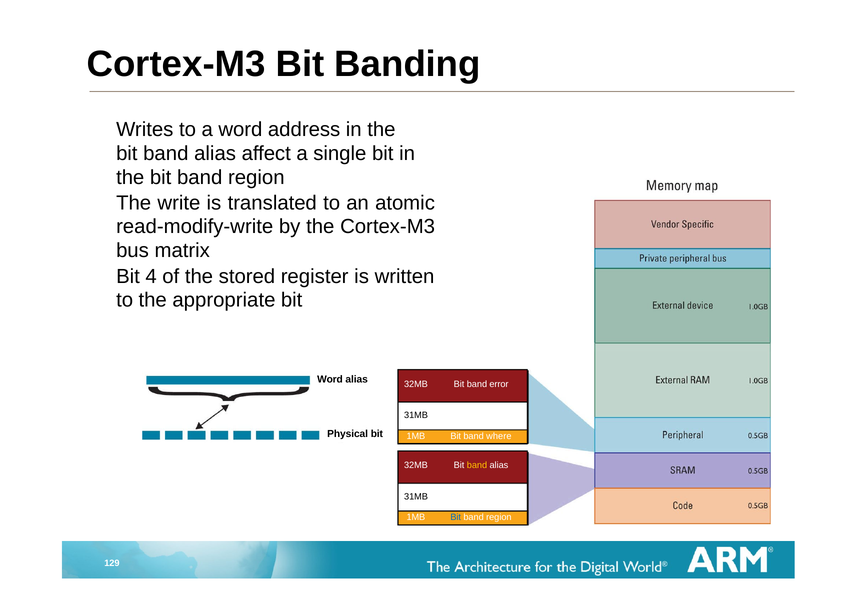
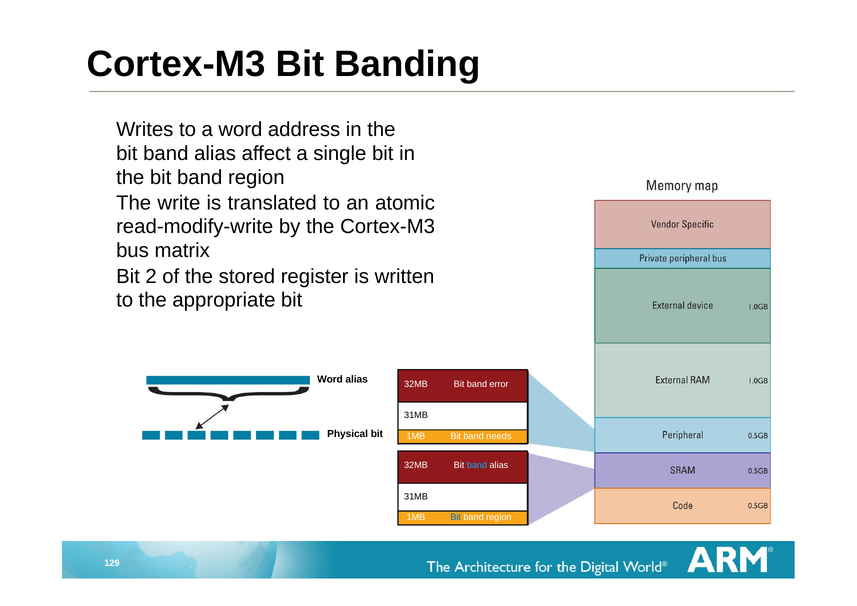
4: 4 -> 2 (151, 276)
where: where -> needs (499, 436)
band colour: yellow -> light blue (477, 465)
